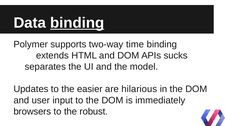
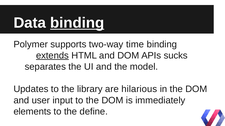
extends underline: none -> present (52, 56)
easier: easier -> library (90, 89)
browsers: browsers -> elements (32, 112)
robust: robust -> define (94, 112)
